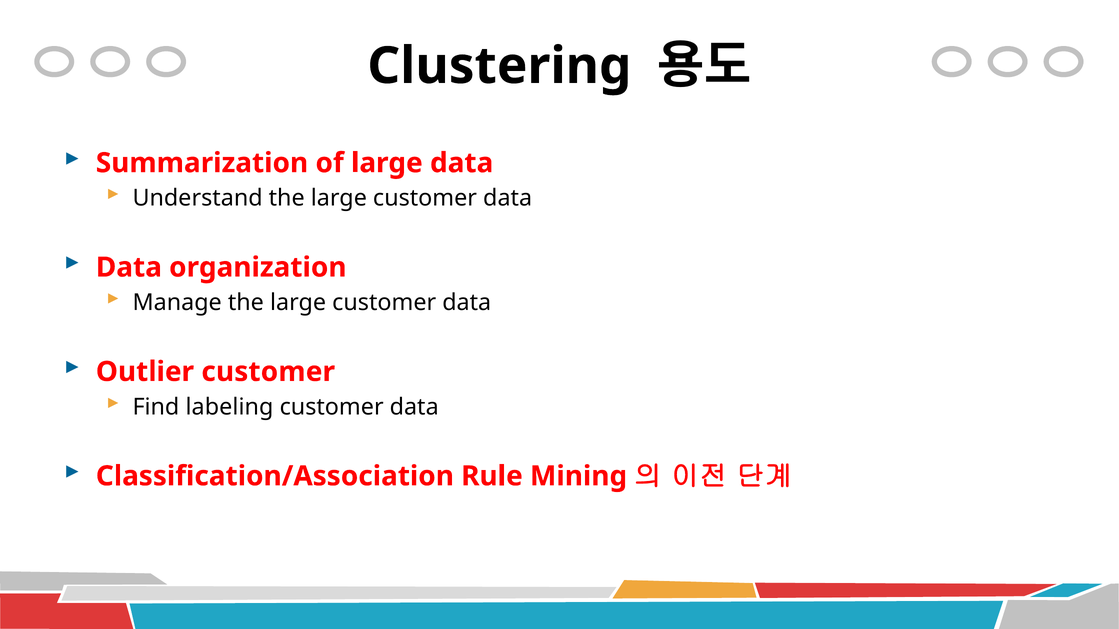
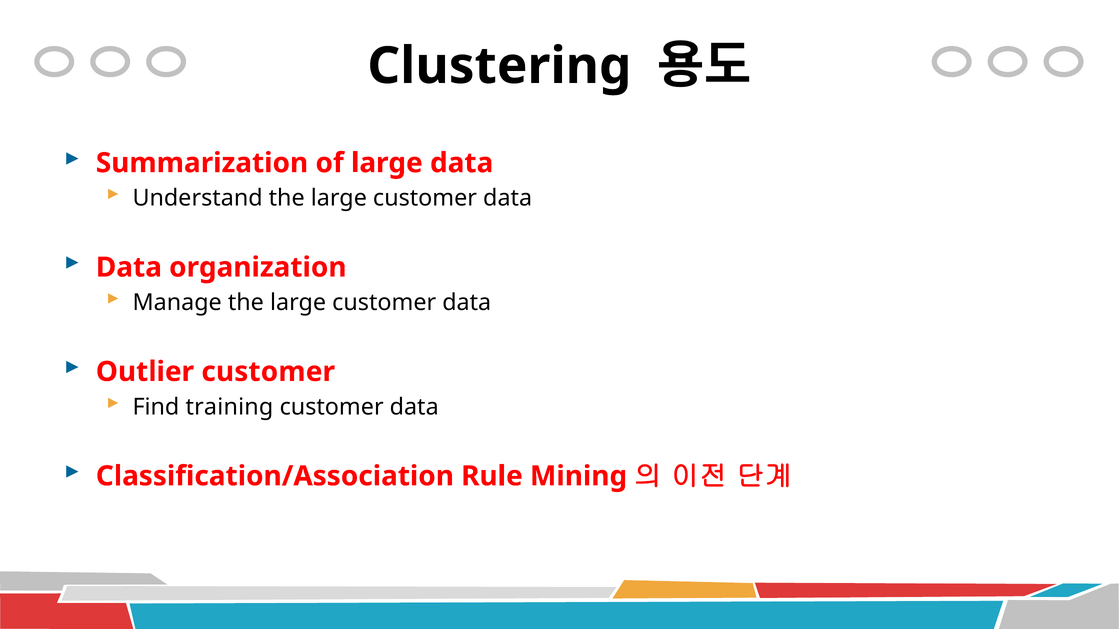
labeling: labeling -> training (229, 407)
